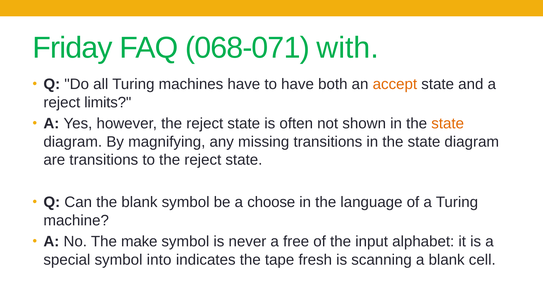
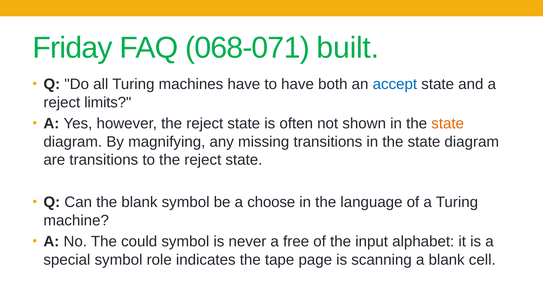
with: with -> built (348, 48)
accept colour: orange -> blue (395, 84)
make: make -> could (139, 241)
into: into -> role (159, 259)
fresh: fresh -> page (315, 259)
